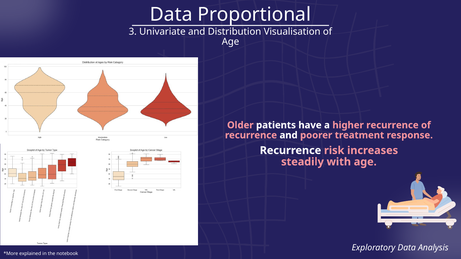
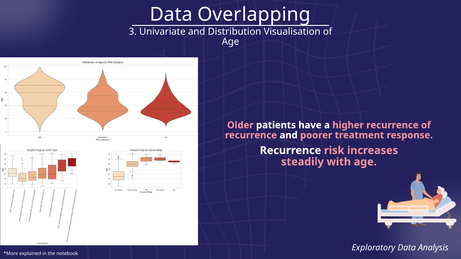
Proportional: Proportional -> Overlapping (254, 15)
